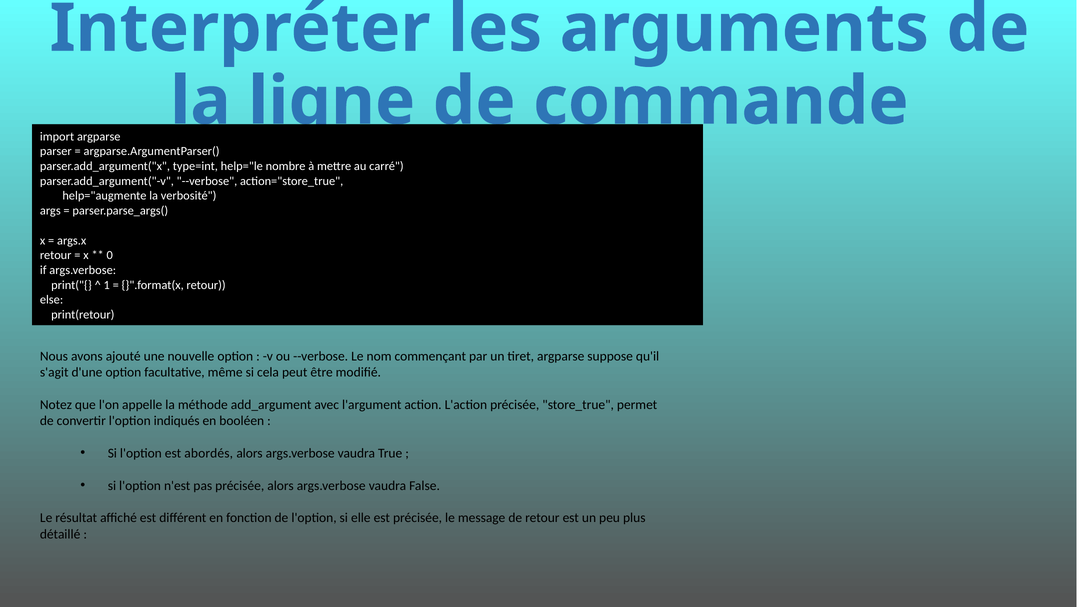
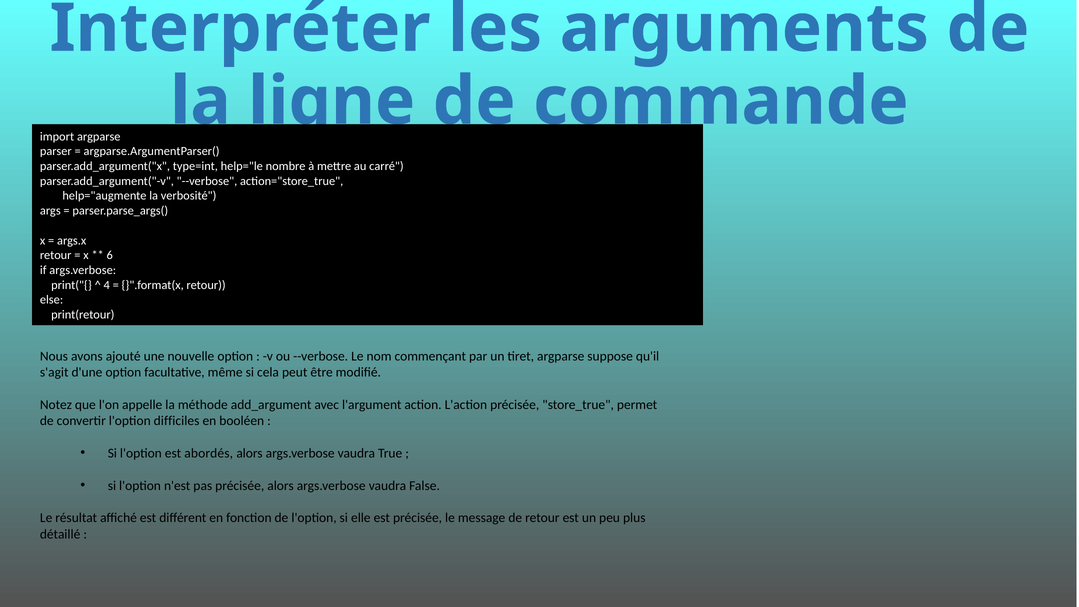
0: 0 -> 6 (110, 255)
1: 1 -> 4 (107, 285)
indiqués: indiqués -> difficiles (177, 421)
